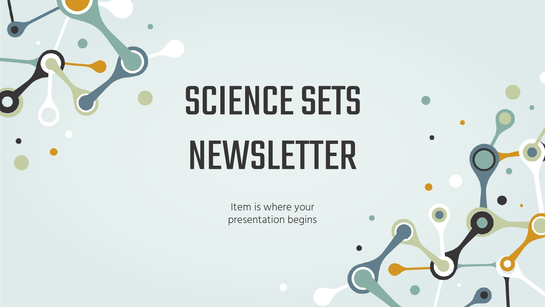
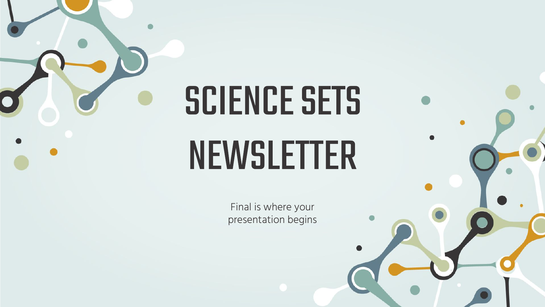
Item: Item -> Final (241, 207)
